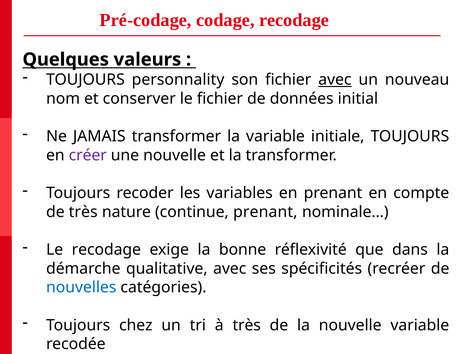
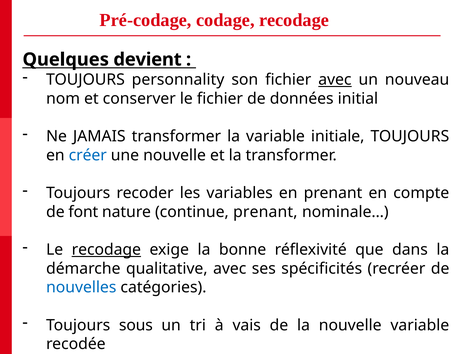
valeurs: valeurs -> devient (148, 60)
créer colour: purple -> blue (88, 155)
de très: très -> font (83, 212)
recodage underline: none -> present (106, 250)
chez: chez -> sous (136, 325)
à très: très -> vais (247, 325)
